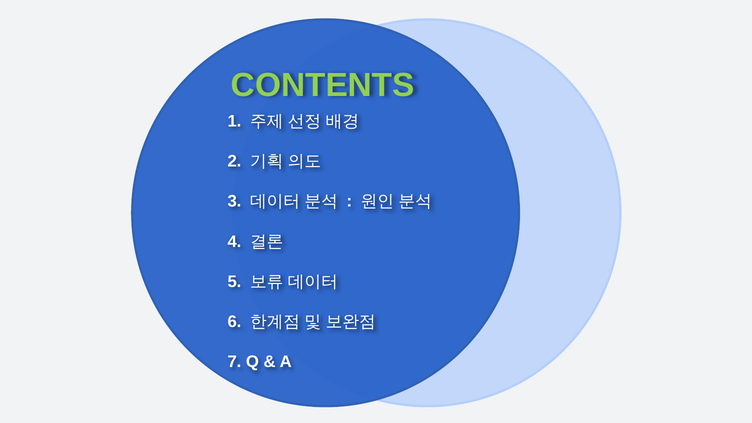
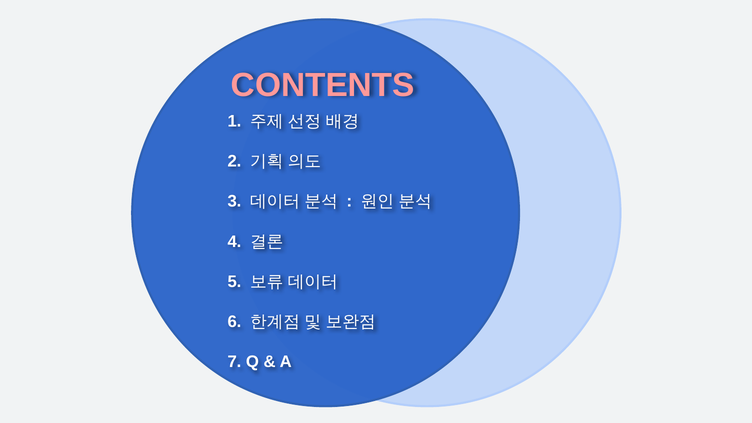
CONTENTS colour: light green -> pink (323, 85)
